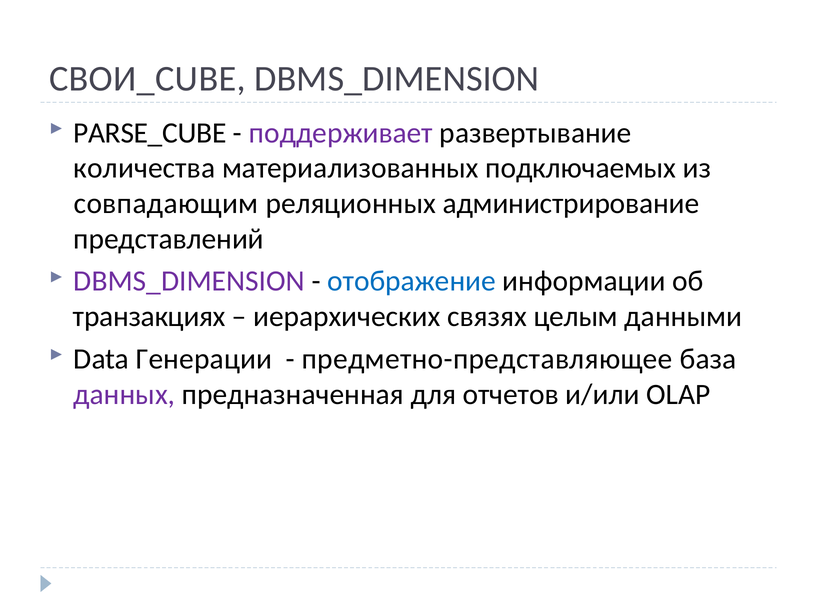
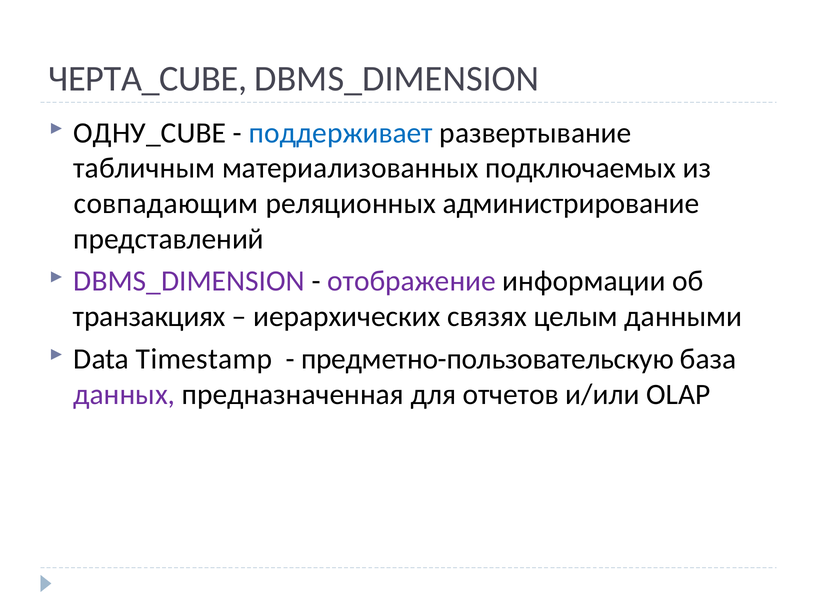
СВОИ_CUBE: СВОИ_CUBE -> ЧЕРТА_CUBE (148, 79)
PARSE_CUBE: PARSE_CUBE -> ОДНУ_CUBE (150, 133)
поддерживает colour: purple -> blue (341, 133)
количества: количества -> табличным (144, 168)
отображение colour: blue -> purple (412, 281)
Генерации: Генерации -> Timestamp (204, 359)
предметно-представляющее: предметно-представляющее -> предметно-пользовательскую (487, 359)
